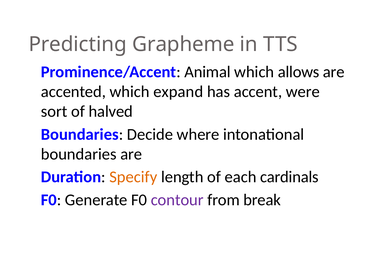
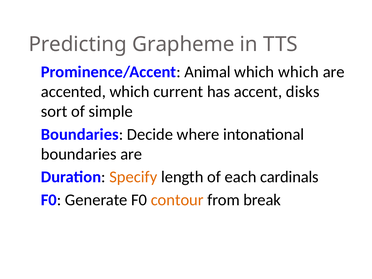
which allows: allows -> which (298, 72)
expand: expand -> current (178, 92)
were: were -> disks (303, 92)
halved: halved -> simple (111, 112)
contour colour: purple -> orange (177, 200)
